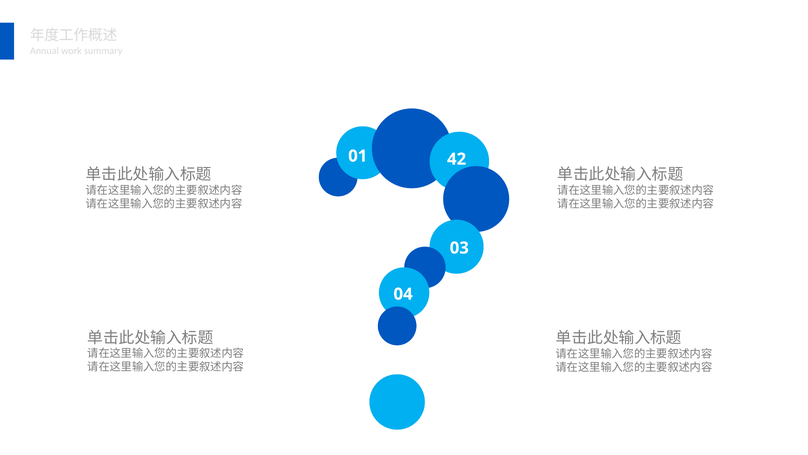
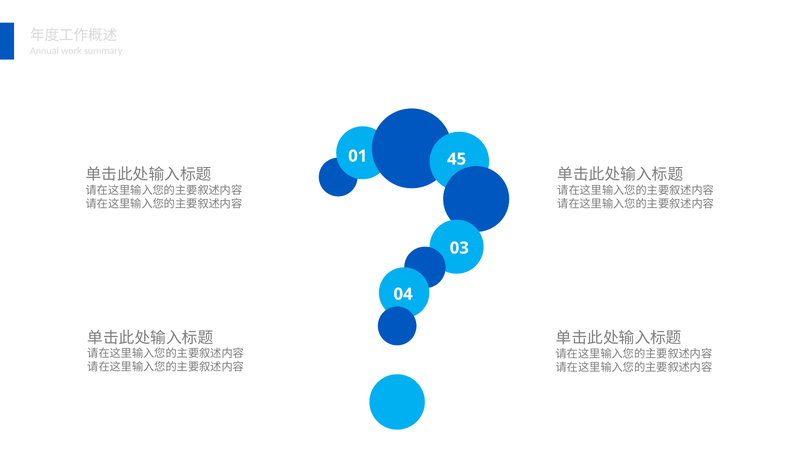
42: 42 -> 45 (457, 159)
